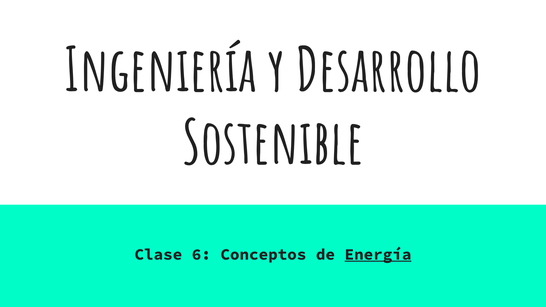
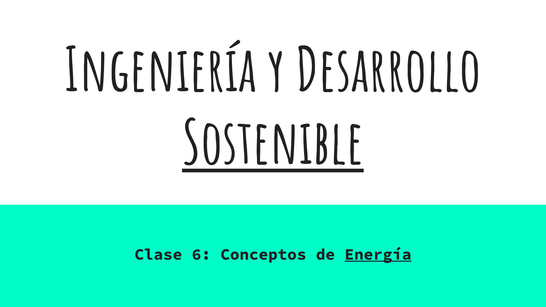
Sostenible underline: none -> present (273, 144)
